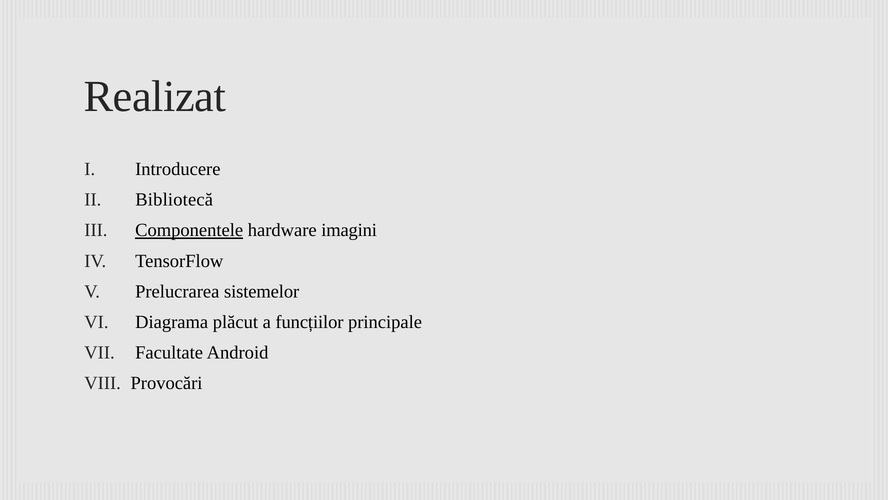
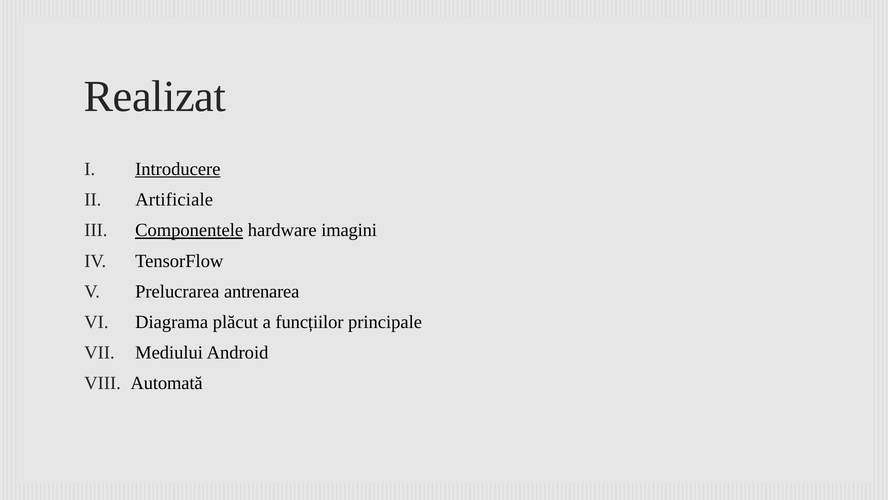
Introducere underline: none -> present (178, 169)
Bibliotecă: Bibliotecă -> Artificiale (174, 200)
sistemelor: sistemelor -> antrenarea (262, 291)
Facultate: Facultate -> Mediului (169, 352)
Provocări: Provocări -> Automată (167, 383)
